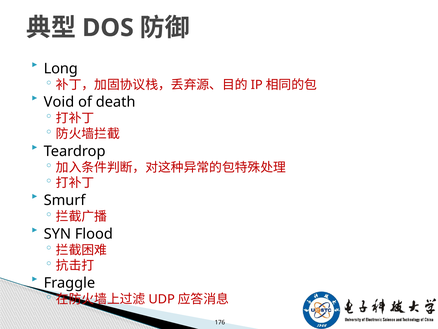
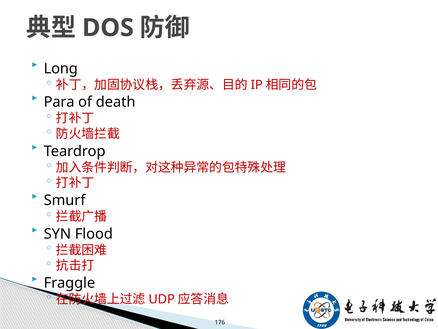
Void: Void -> Para (59, 102)
